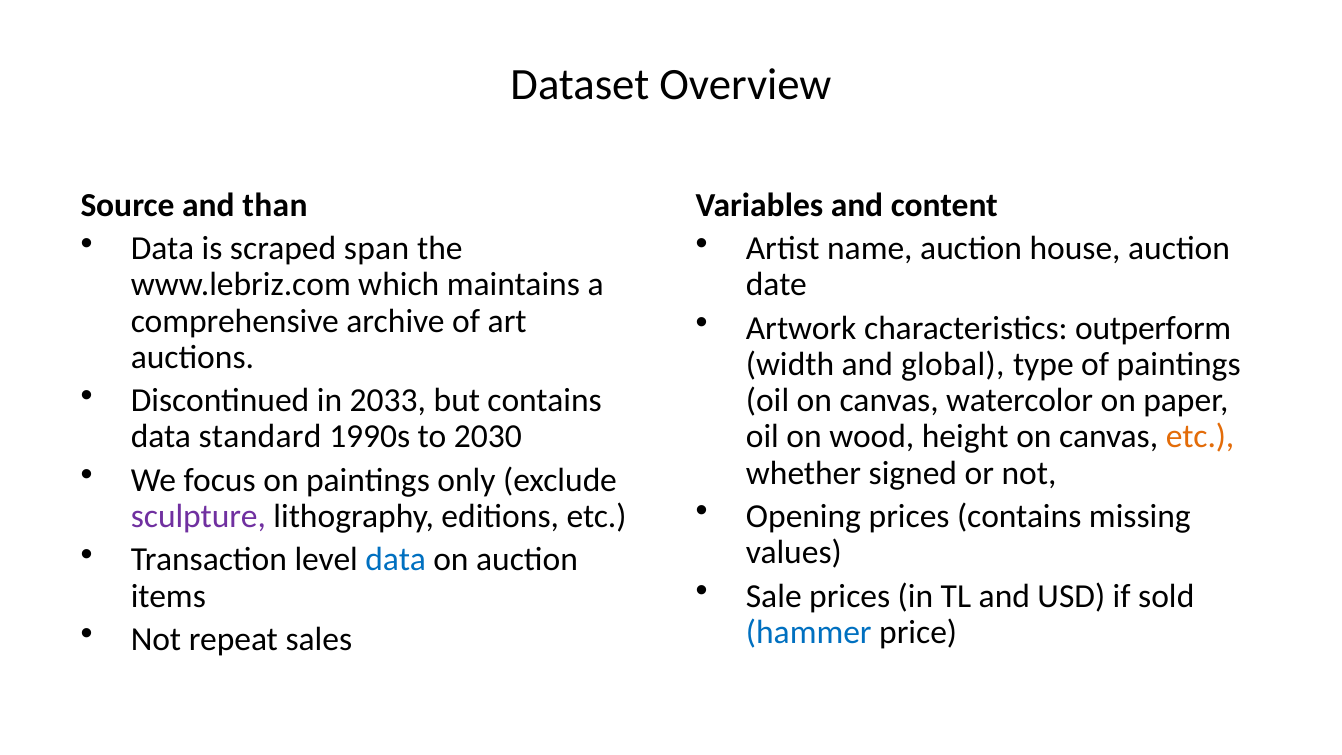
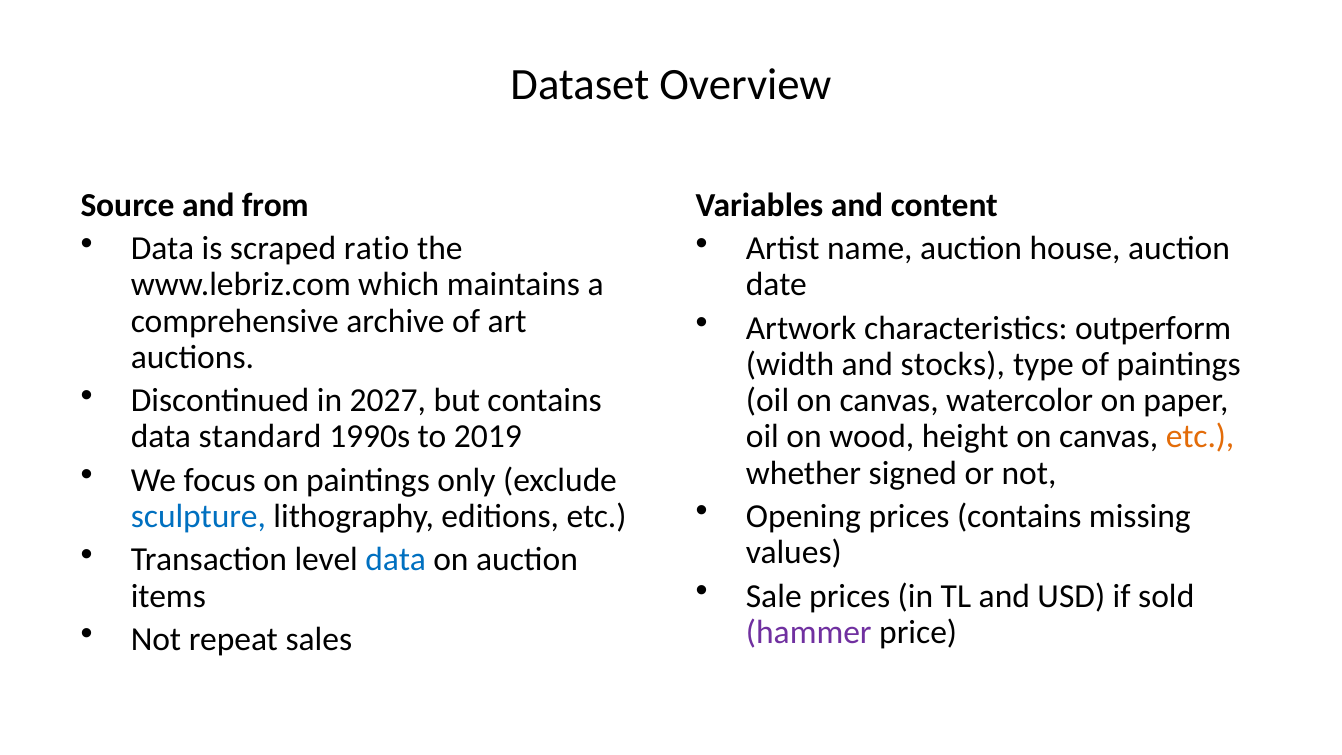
than: than -> from (275, 205)
span: span -> ratio (377, 249)
global: global -> stocks (953, 364)
2033: 2033 -> 2027 (388, 401)
2030: 2030 -> 2019 (488, 437)
sculpture colour: purple -> blue (198, 516)
hammer colour: blue -> purple (809, 632)
